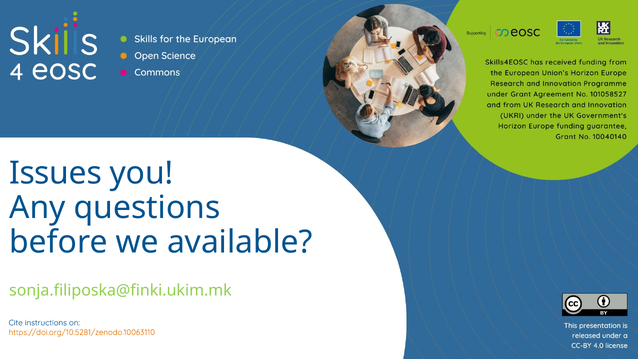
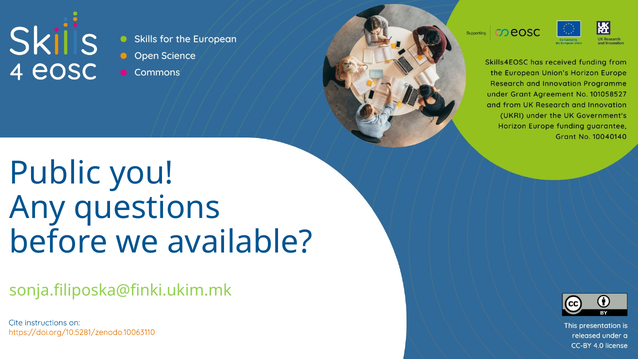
Issues: Issues -> Public (55, 173)
